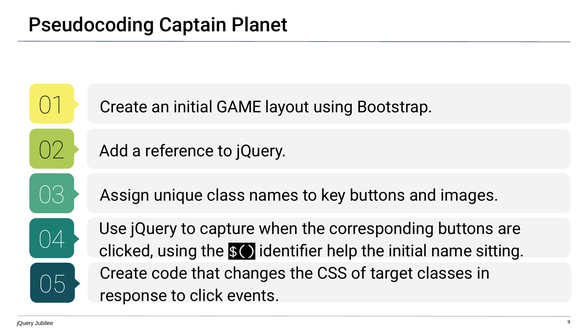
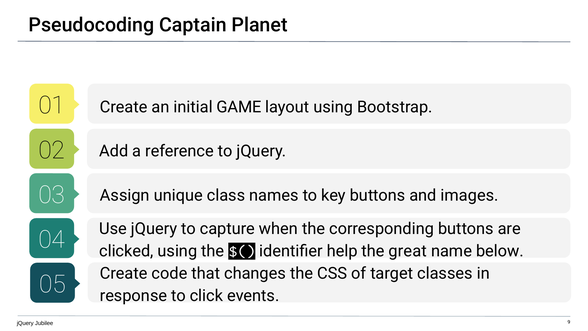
the initial: initial -> great (408, 251)
sitting: sitting -> below (500, 251)
